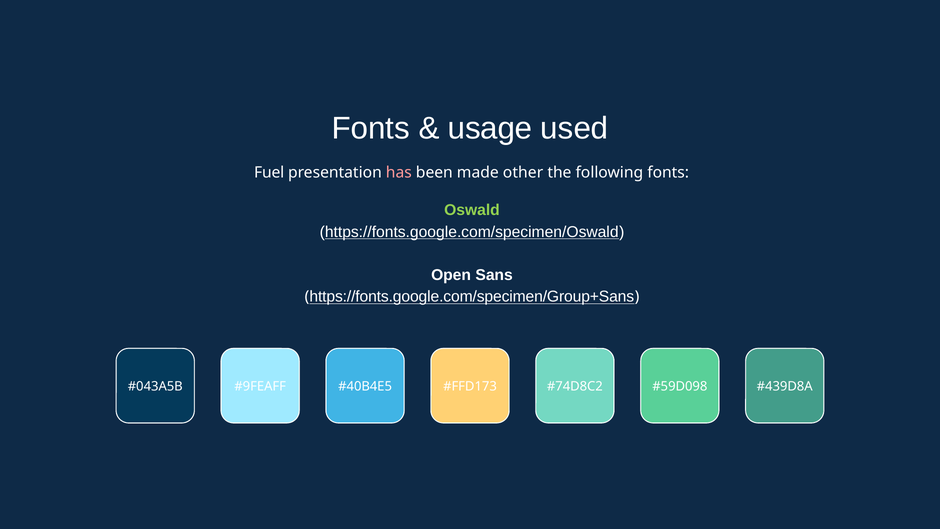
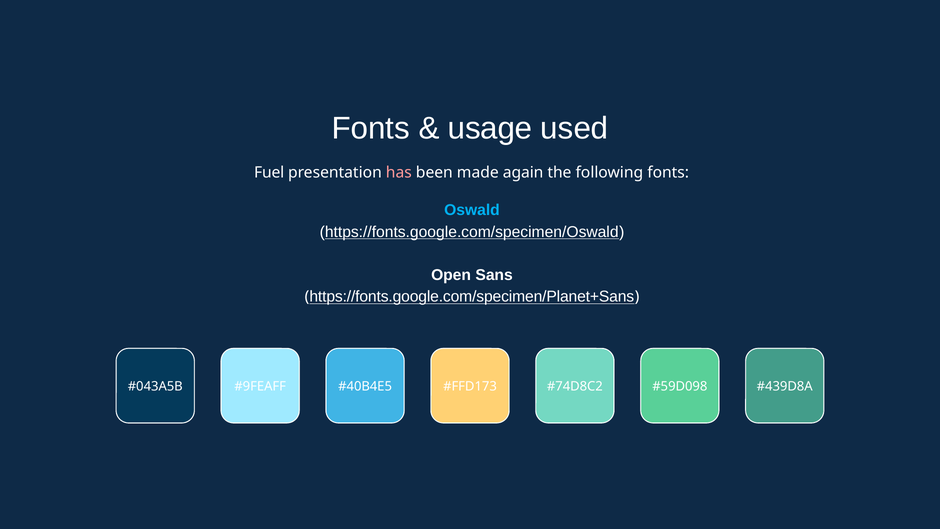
other: other -> again (523, 173)
Oswald colour: light green -> light blue (472, 210)
https://fonts.google.com/specimen/Group+Sans: https://fonts.google.com/specimen/Group+Sans -> https://fonts.google.com/specimen/Planet+Sans (472, 297)
